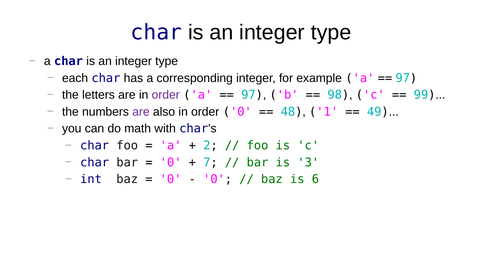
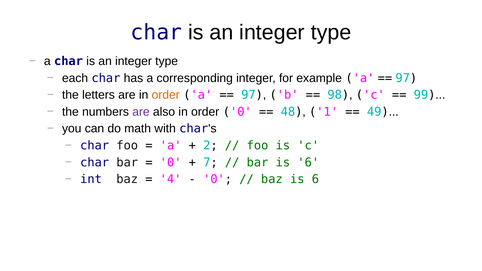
order colour: purple -> orange (166, 95)
bar is 3: 3 -> 6 (308, 162)
0: 0 -> 4 (171, 179)
